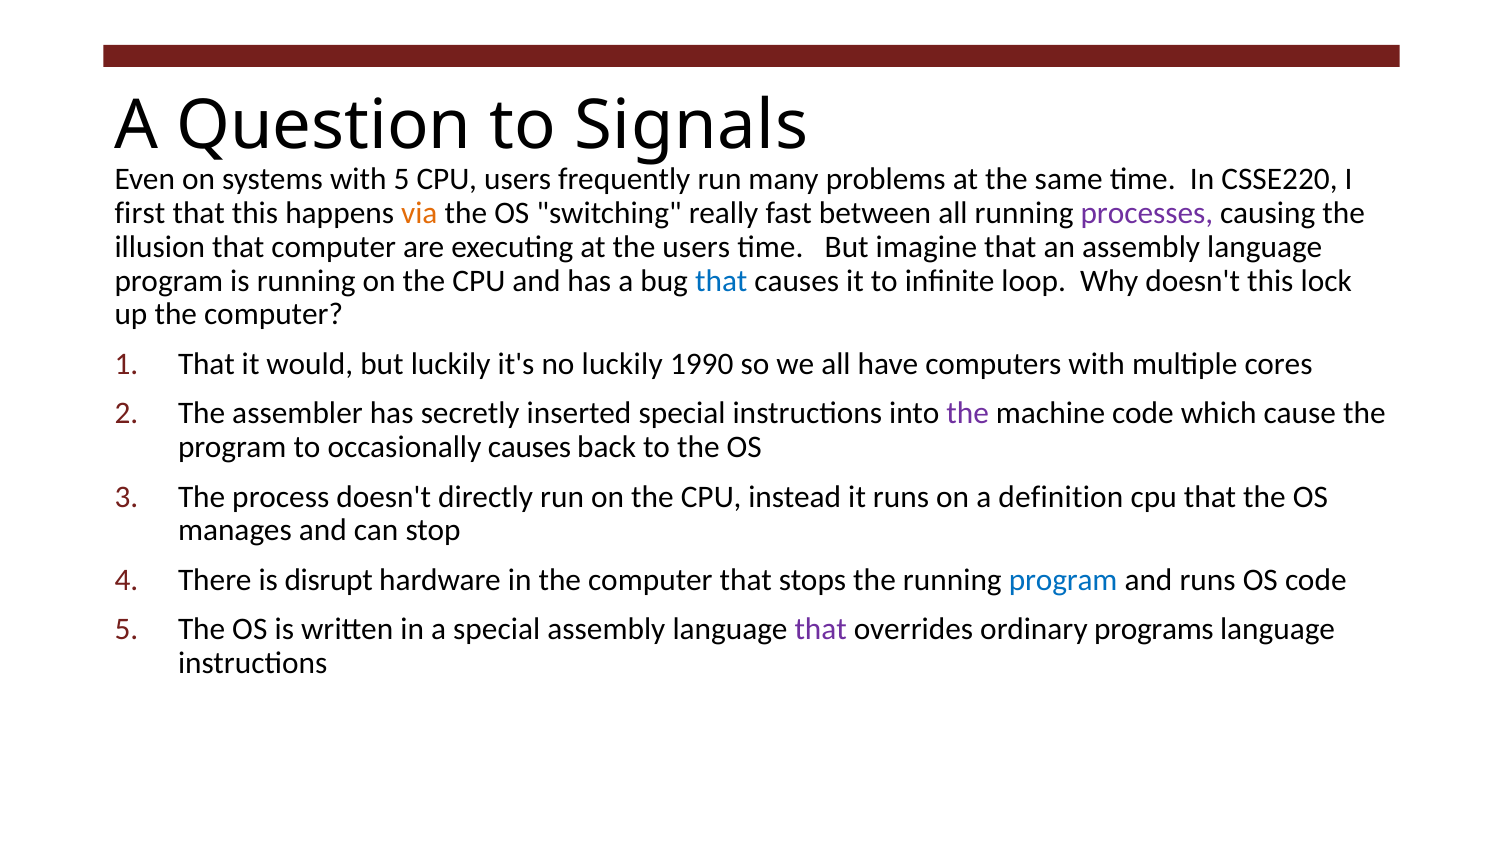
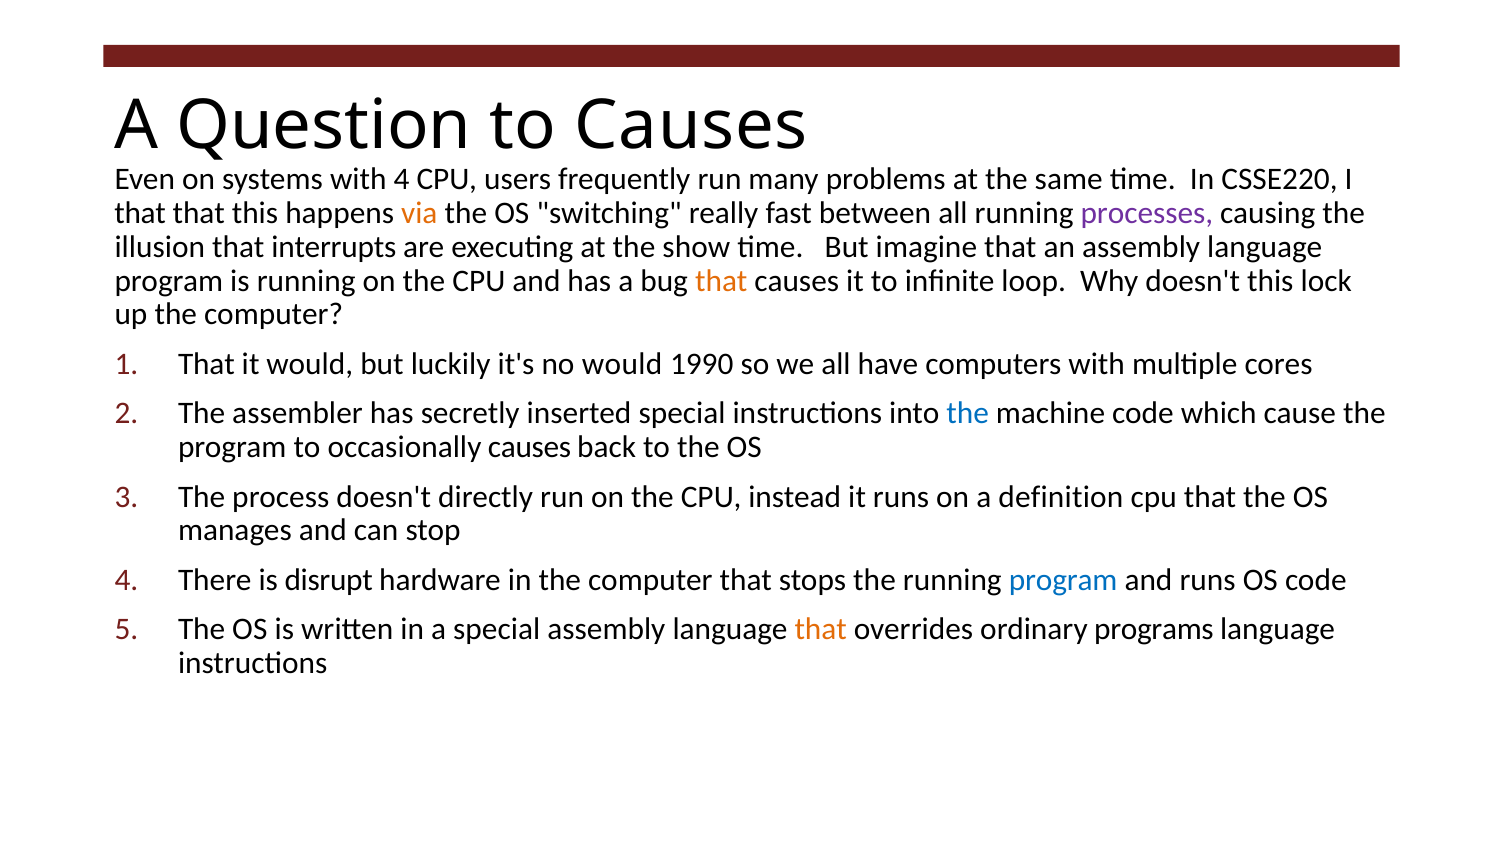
to Signals: Signals -> Causes (691, 126)
with 5: 5 -> 4 (402, 179)
first: first -> that (140, 213)
that computer: computer -> interrupts (334, 247)
the users: users -> show (696, 247)
that colour: blue -> orange (721, 281)
no luckily: luckily -> would (622, 364)
the colour: purple -> blue (968, 414)
that colour: purple -> orange (821, 630)
